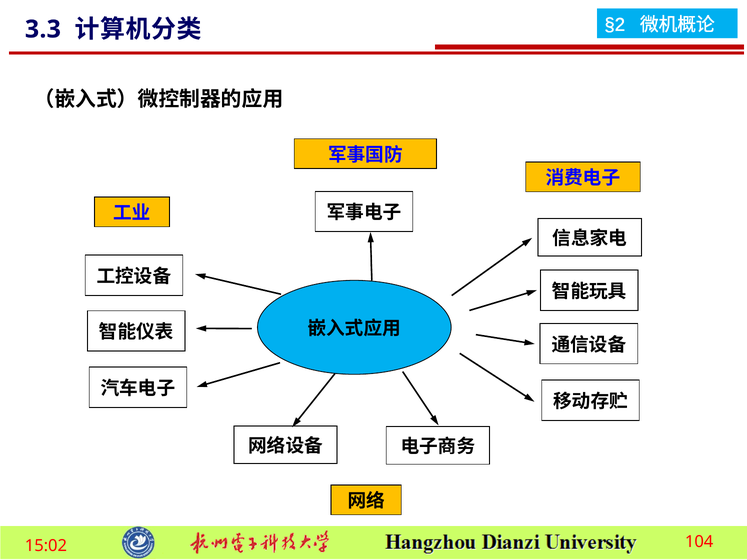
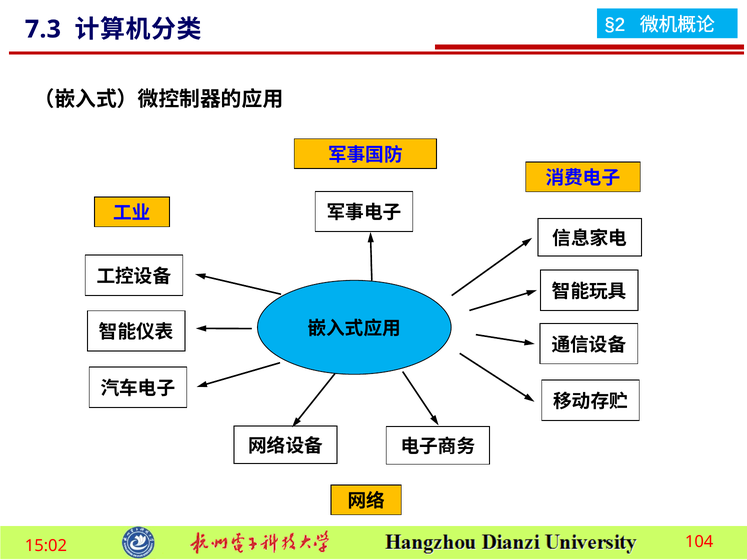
3.3: 3.3 -> 7.3 (43, 29)
